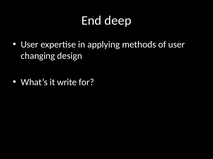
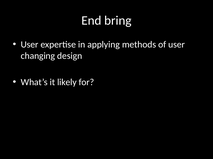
deep: deep -> bring (118, 21)
write: write -> likely (67, 83)
